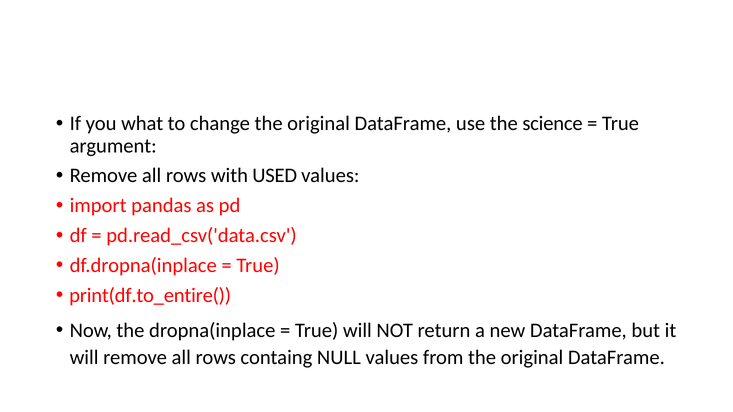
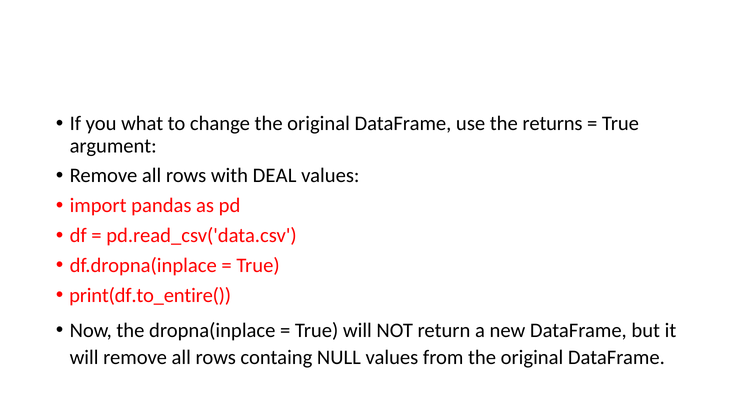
science: science -> returns (553, 124)
USED: USED -> DEAL (275, 176)
